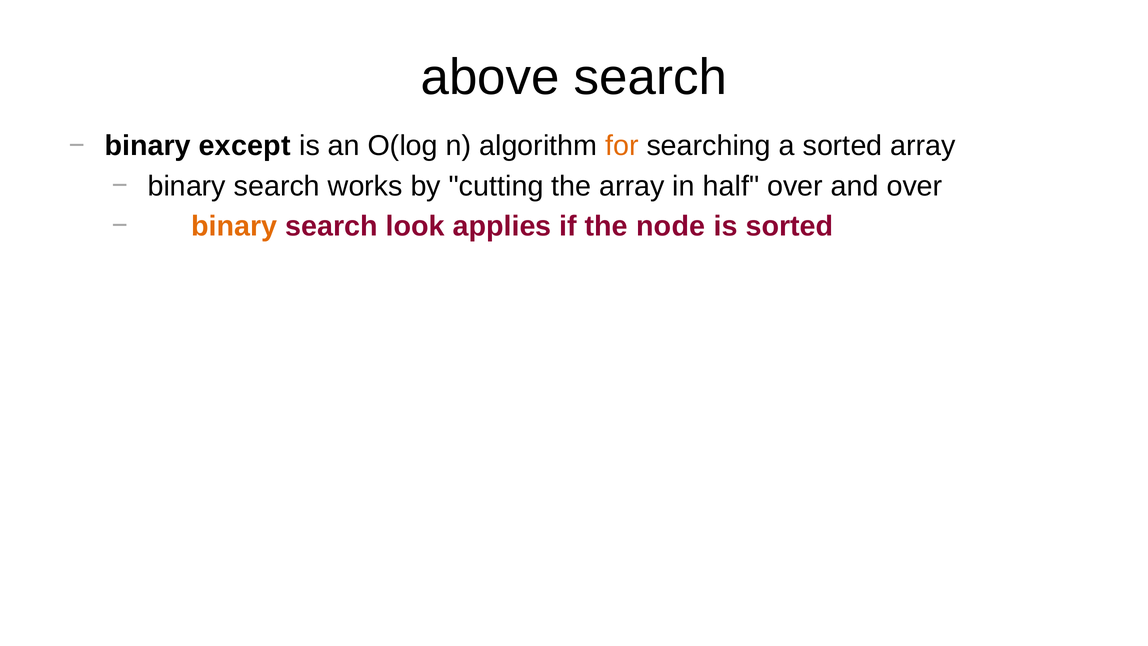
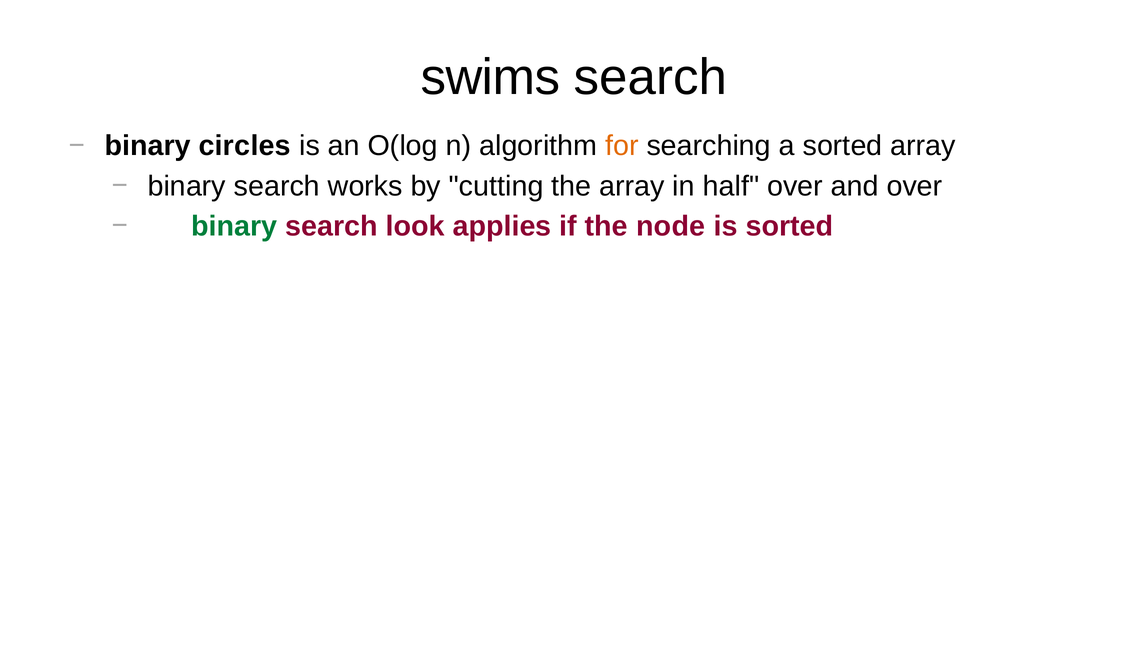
above: above -> swims (490, 77)
except: except -> circles (245, 146)
binary colour: orange -> green (234, 226)
